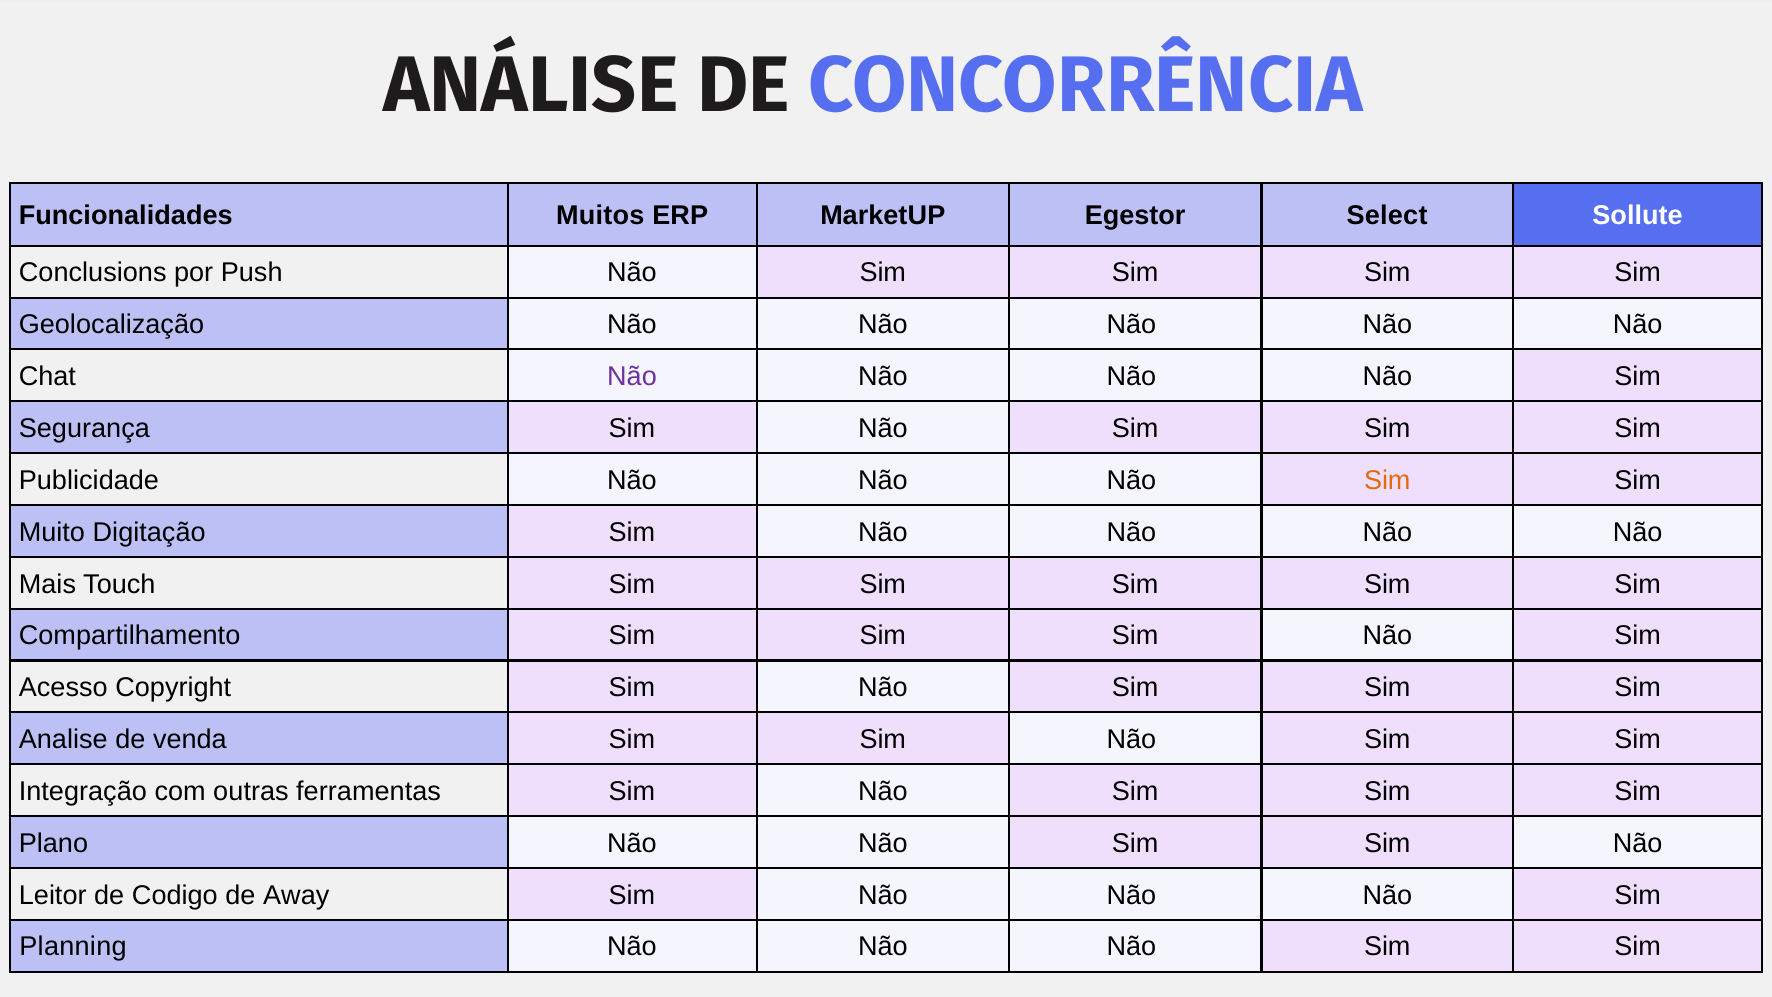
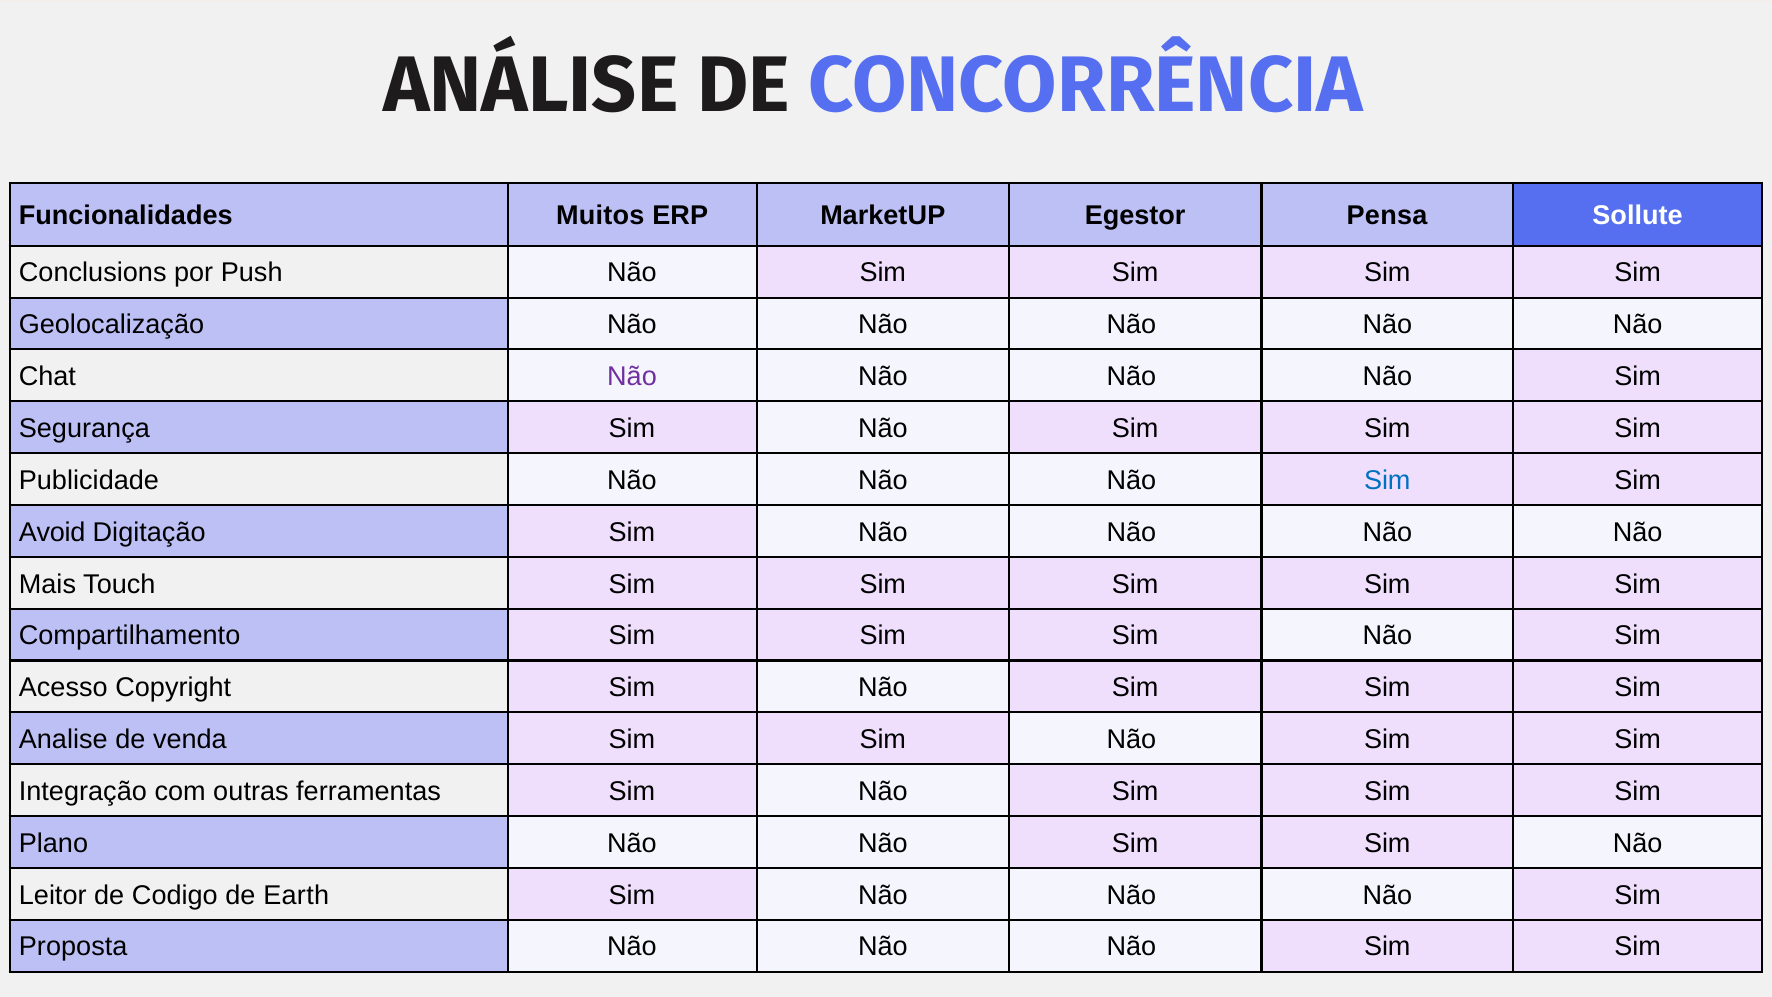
Select: Select -> Pensa (1387, 216)
Sim colour: orange -> blue (1387, 480)
Muito: Muito -> Avoid (52, 532)
Away: Away -> Earth (296, 895)
Planning: Planning -> Proposta (73, 947)
